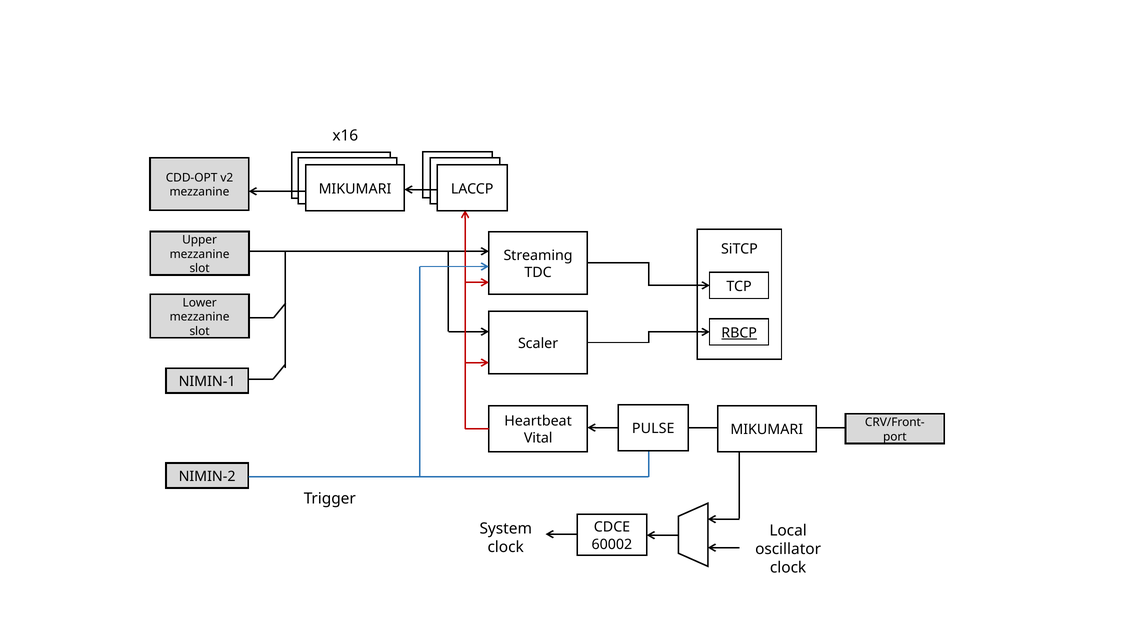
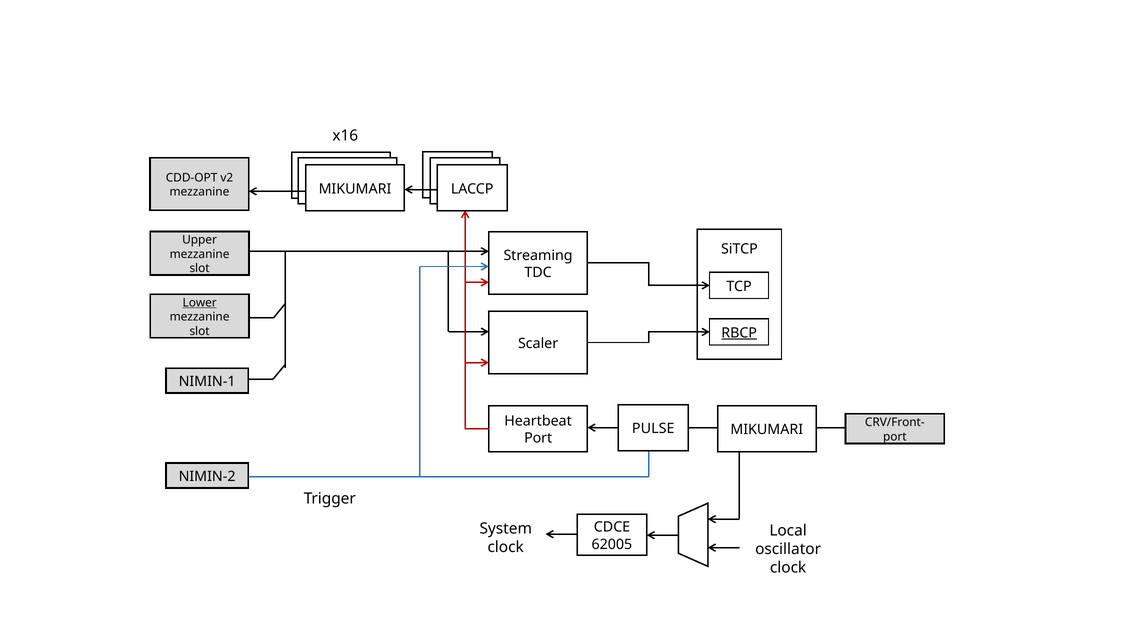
Lower underline: none -> present (200, 303)
Vital: Vital -> Port (538, 438)
60002: 60002 -> 62005 (612, 545)
